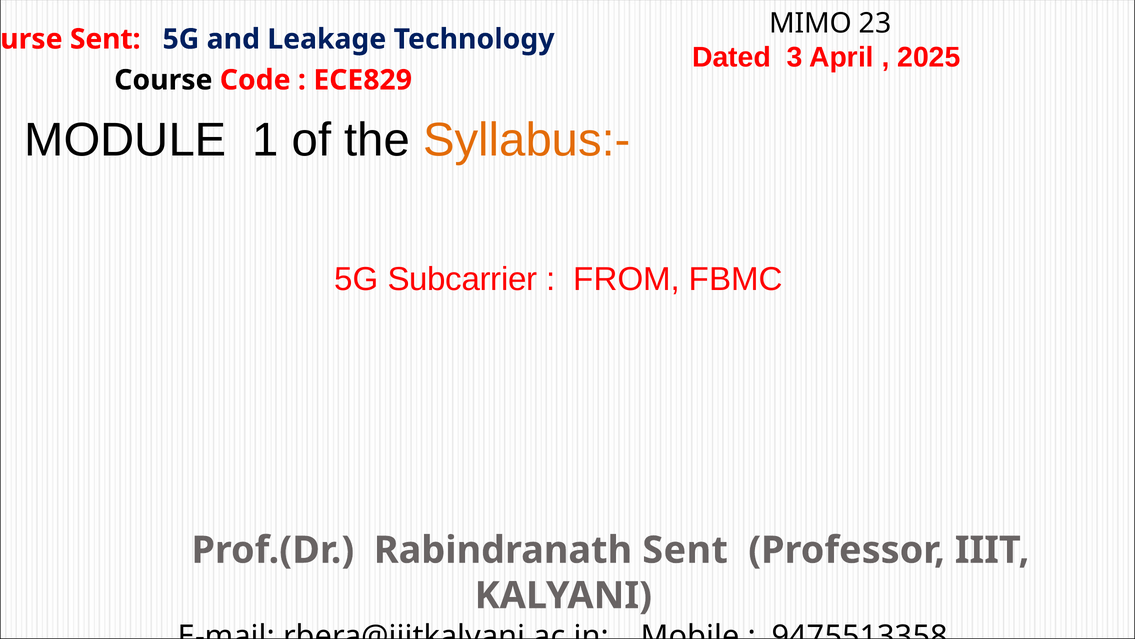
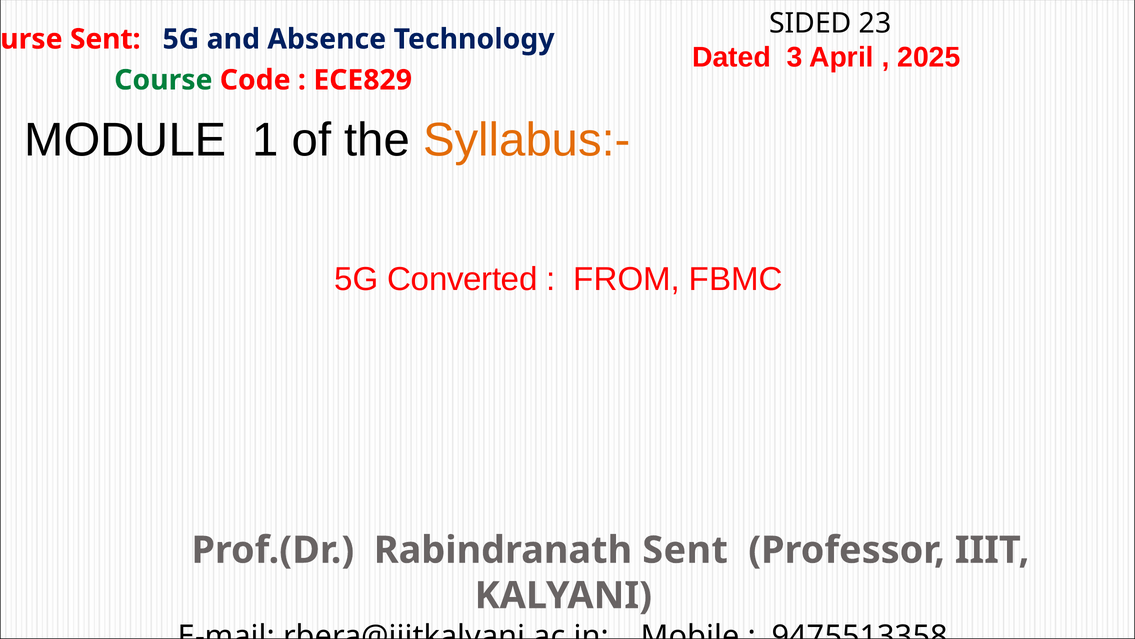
MIMO: MIMO -> SIDED (810, 23)
Leakage: Leakage -> Absence (327, 39)
Course colour: black -> green (163, 80)
Subcarrier: Subcarrier -> Converted (462, 279)
